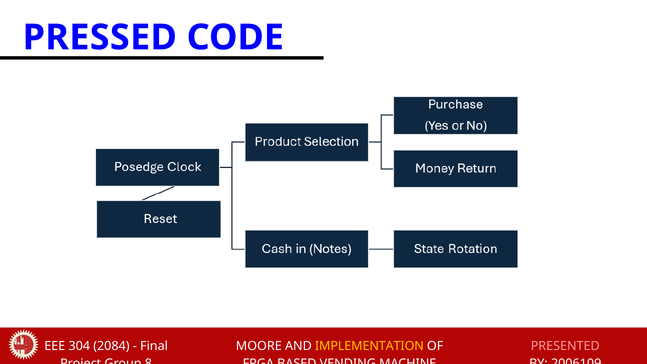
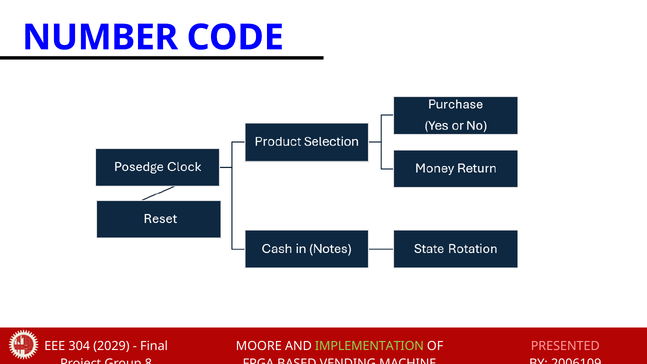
PRESSED: PRESSED -> NUMBER (100, 37)
2084: 2084 -> 2029 (111, 346)
IMPLEMENTATION colour: yellow -> light green (369, 346)
